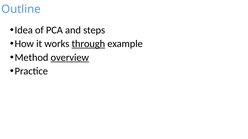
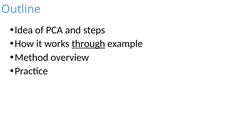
overview underline: present -> none (70, 58)
